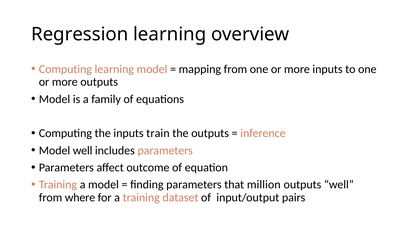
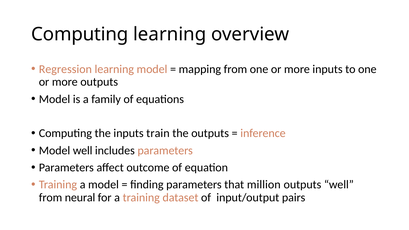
Regression: Regression -> Computing (80, 34)
Computing: Computing -> Regression (65, 69)
where: where -> neural (80, 198)
